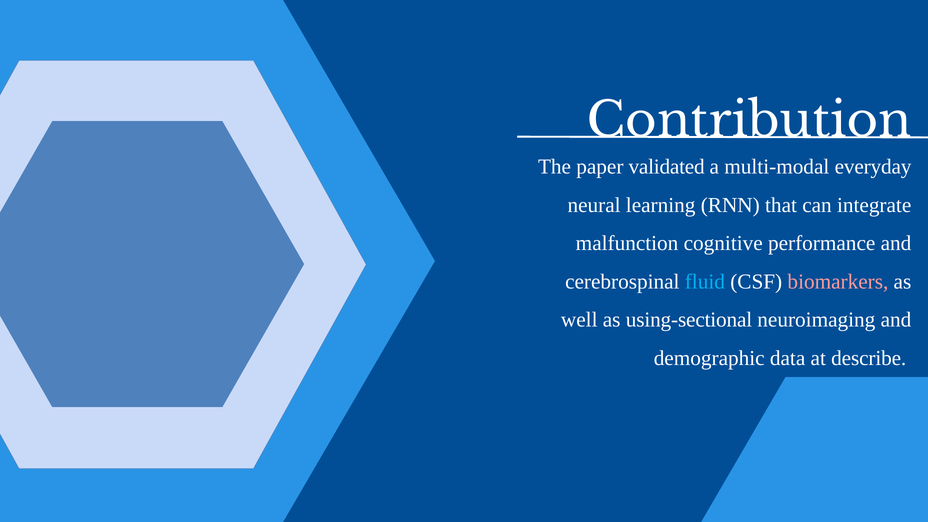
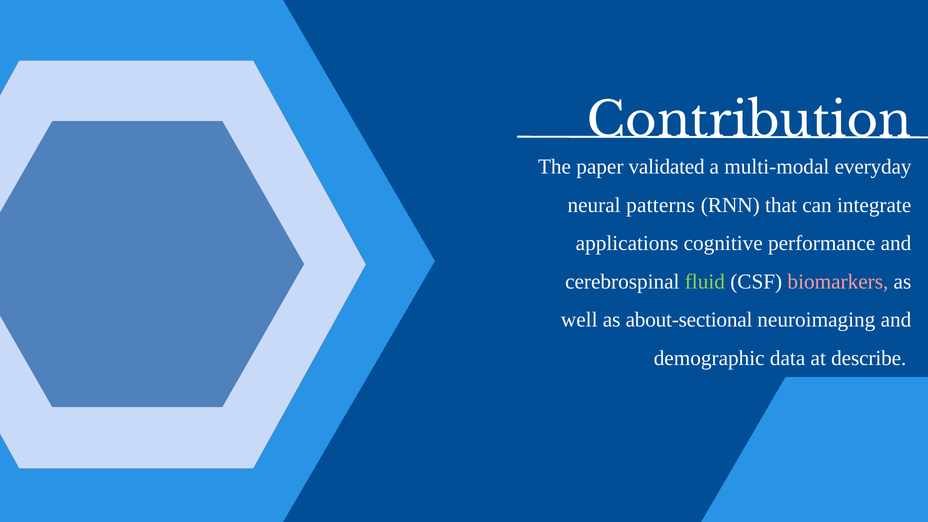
learning: learning -> patterns (661, 205)
malfunction: malfunction -> applications (627, 243)
fluid colour: light blue -> light green (705, 282)
using-sectional: using-sectional -> about-sectional (689, 320)
